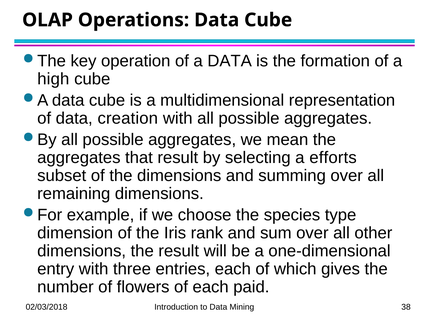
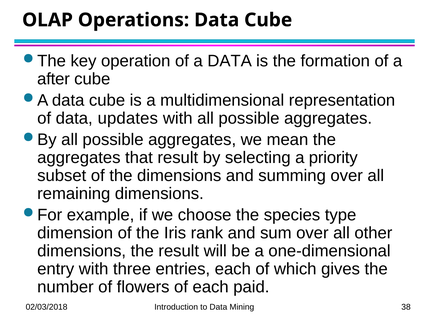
high: high -> after (53, 79)
creation: creation -> updates (128, 118)
efforts: efforts -> priority (333, 158)
